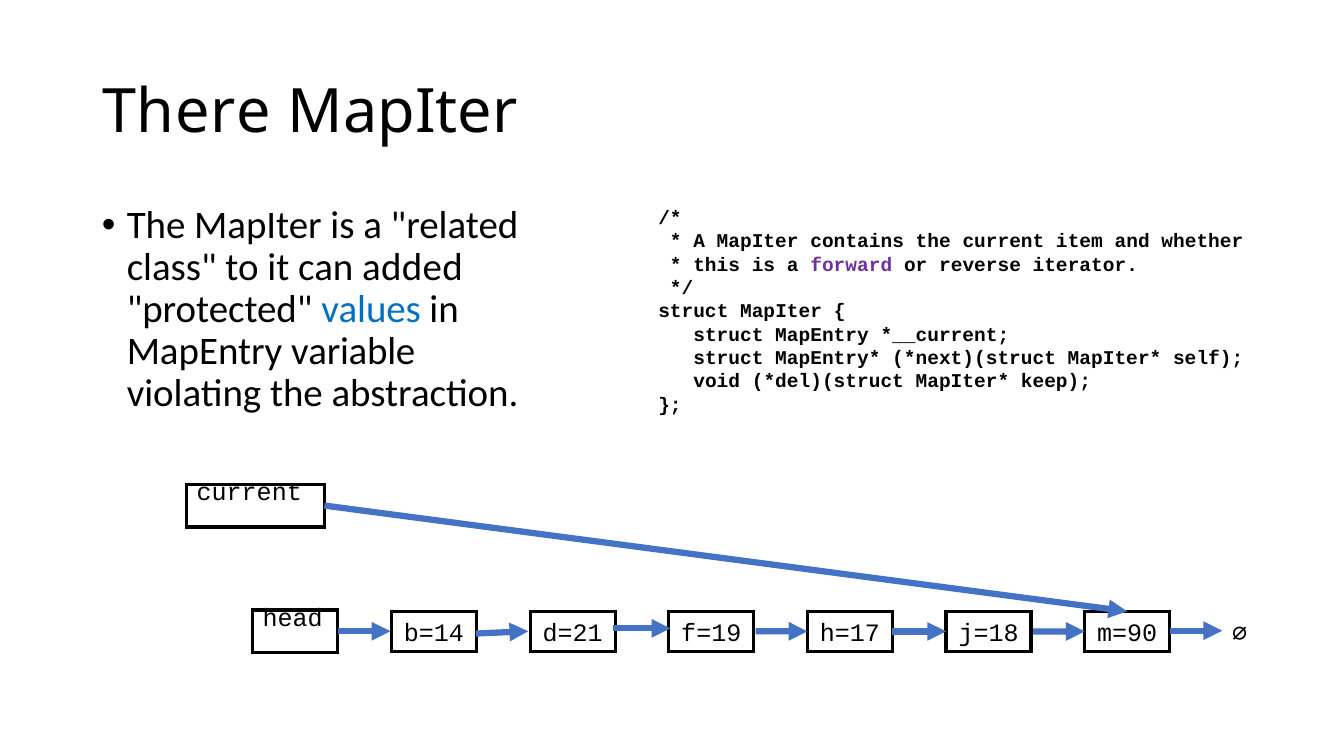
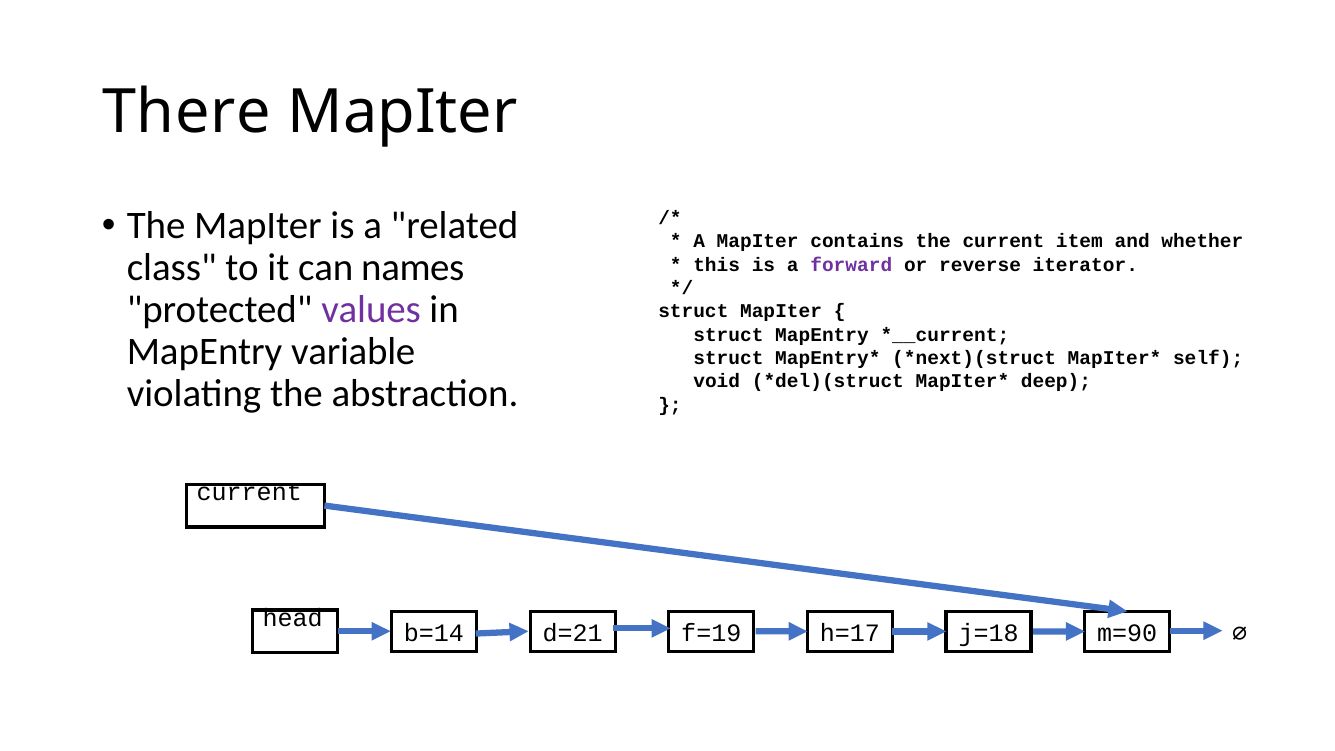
added: added -> names (413, 268)
values colour: blue -> purple (371, 310)
keep: keep -> deep (1056, 381)
